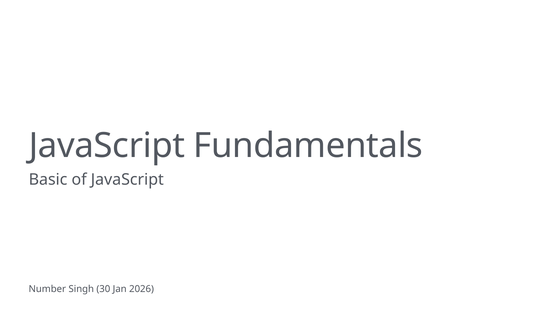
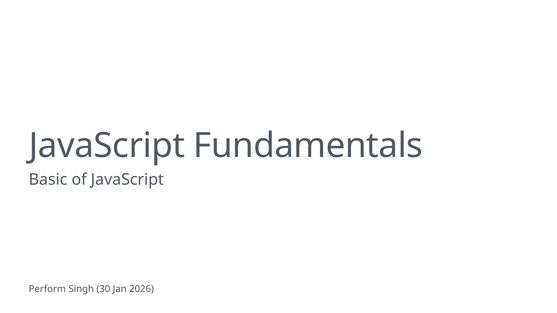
Number: Number -> Perform (47, 289)
